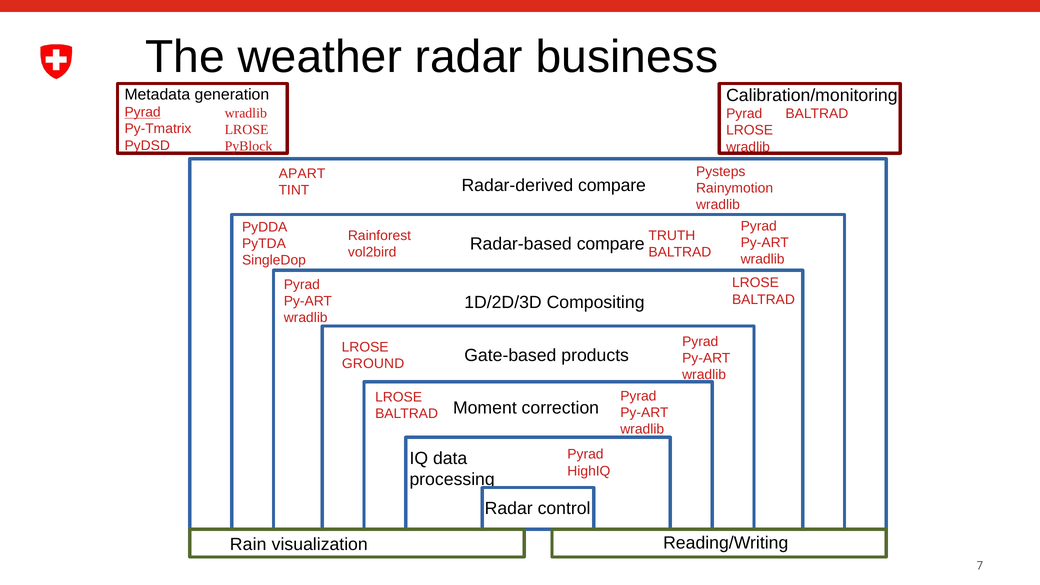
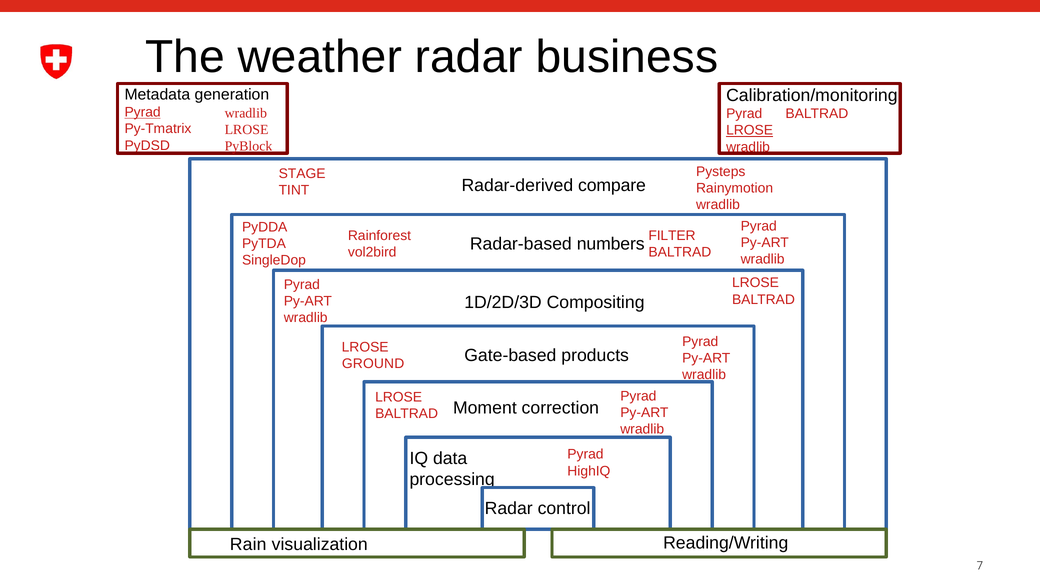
LROSE underline: none -> present (750, 130)
APART: APART -> STAGE (302, 174)
TRUTH: TRUTH -> FILTER (672, 236)
Radar-based compare: compare -> numbers (611, 244)
